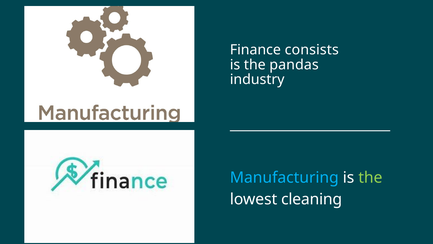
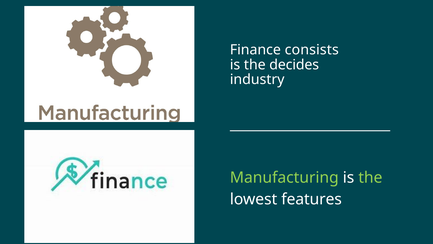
pandas: pandas -> decides (294, 65)
Manufacturing colour: light blue -> light green (284, 177)
cleaning: cleaning -> features (312, 199)
